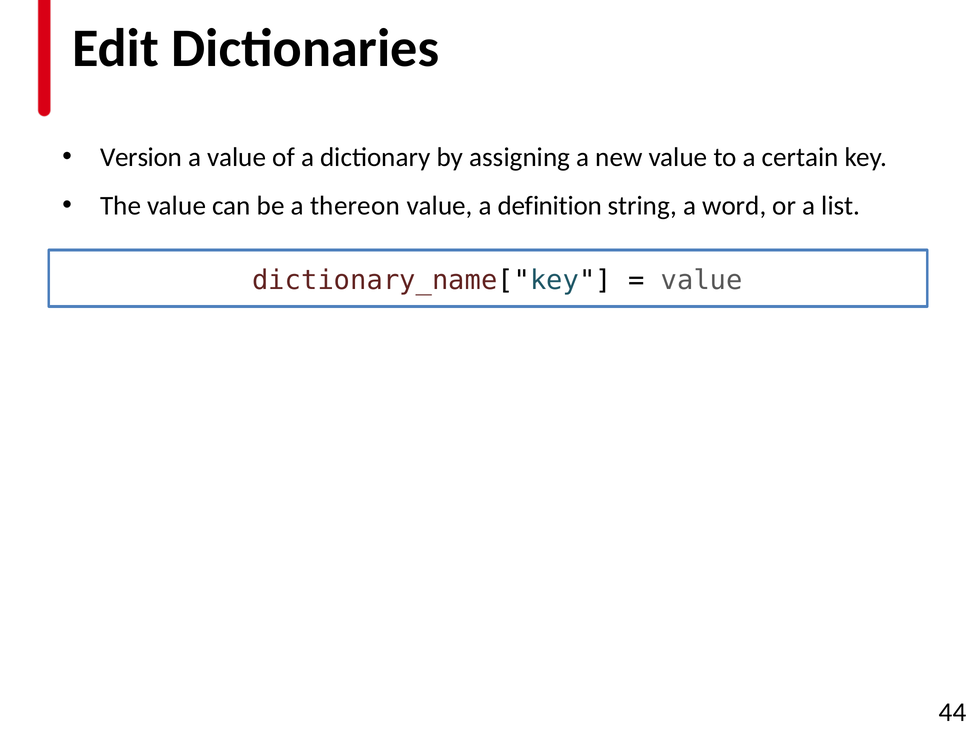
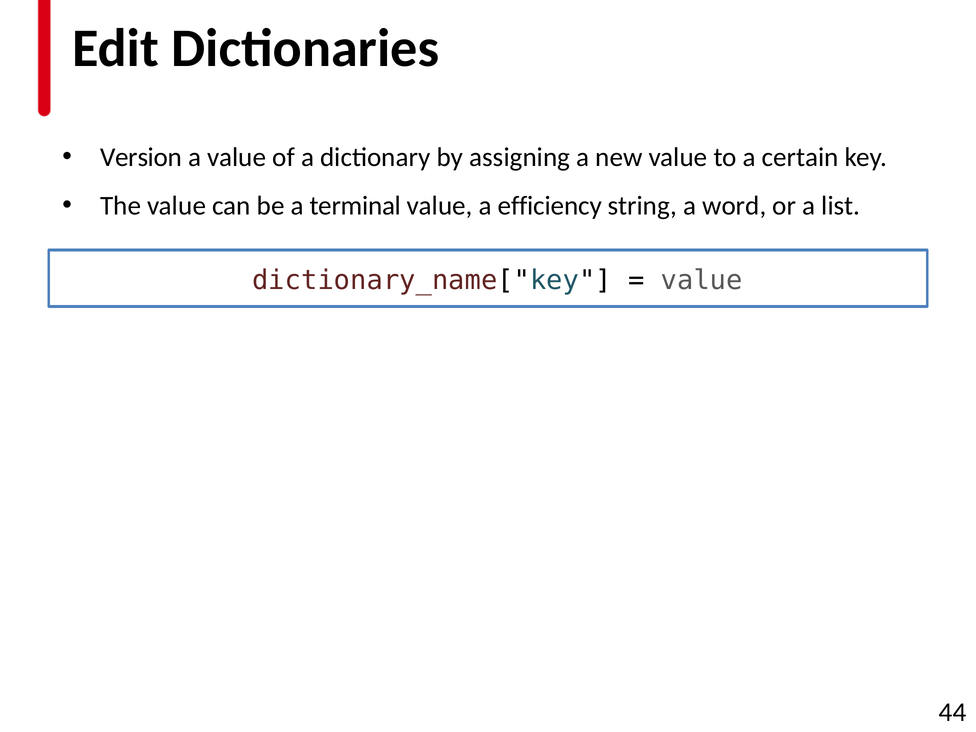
thereon: thereon -> terminal (355, 206)
definition: definition -> efficiency (550, 206)
